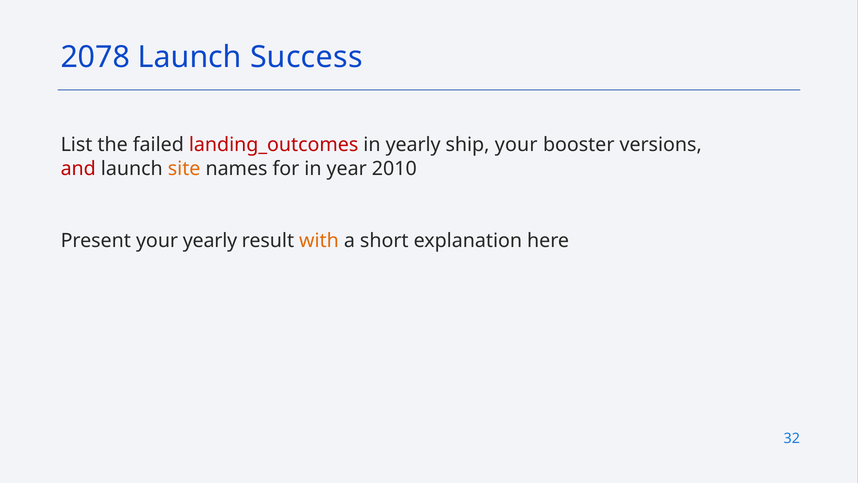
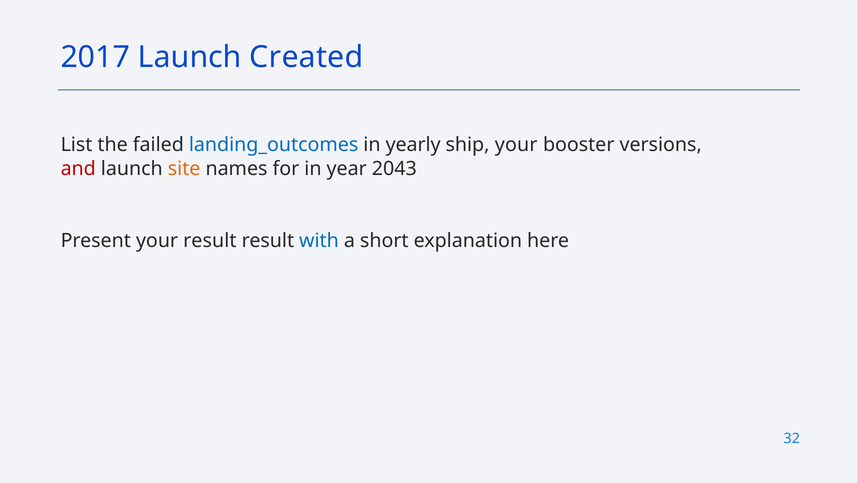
2078: 2078 -> 2017 (95, 57)
Success: Success -> Created (306, 57)
landing_outcomes colour: red -> blue (274, 145)
2010: 2010 -> 2043 (394, 168)
your yearly: yearly -> result (210, 241)
with colour: orange -> blue (319, 241)
